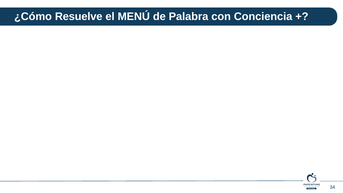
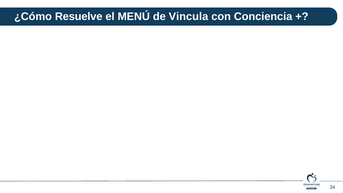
Palabra: Palabra -> Vincula (188, 16)
